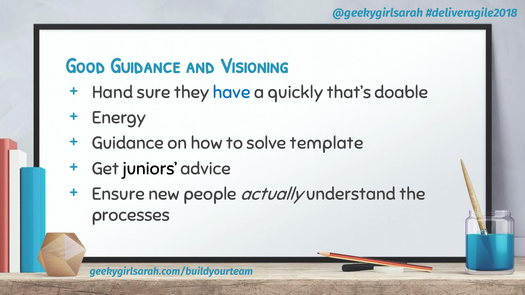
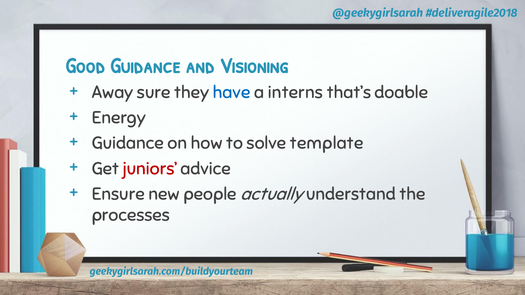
Hand: Hand -> Away (113, 93)
quickly: quickly -> interns (295, 93)
juniors colour: black -> red (150, 169)
